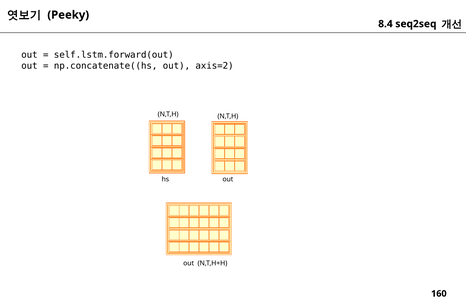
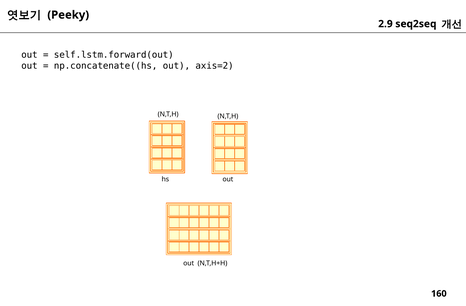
8.4: 8.4 -> 2.9 (385, 24)
